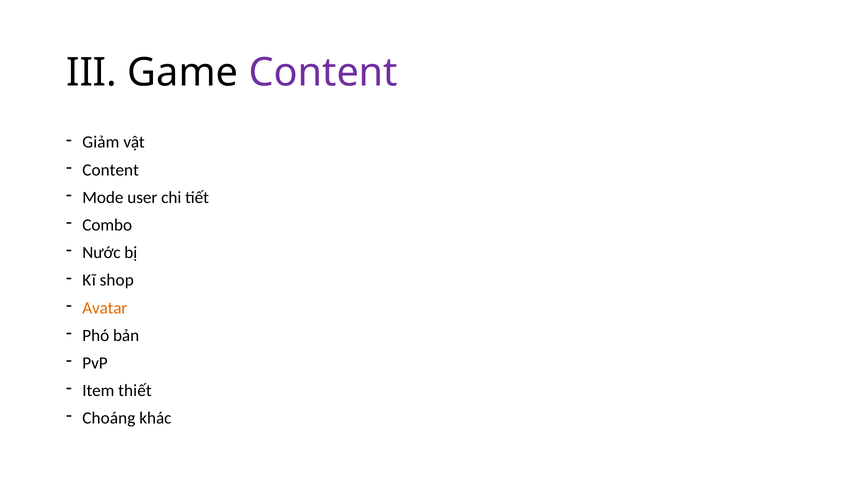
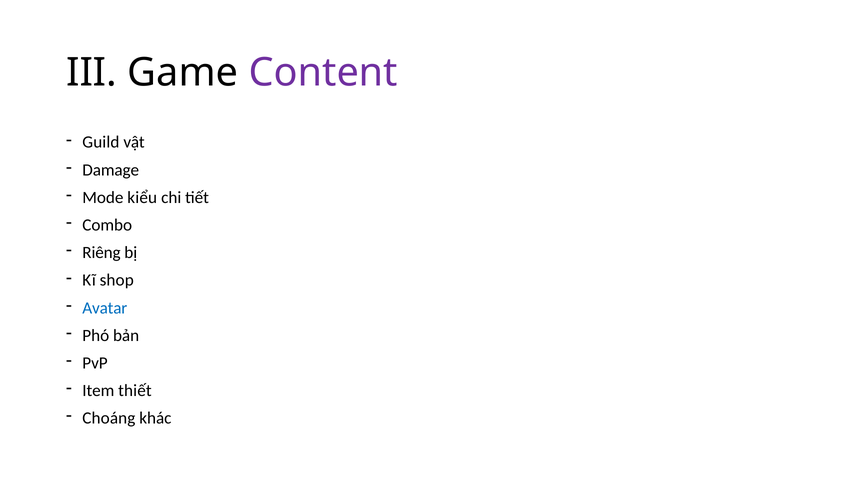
Giảm: Giảm -> Guild (101, 142)
Content: Content -> Damage (111, 170)
user: user -> kiểu (142, 197)
Nước: Nước -> Riêng (101, 253)
Avatar colour: orange -> blue (105, 308)
